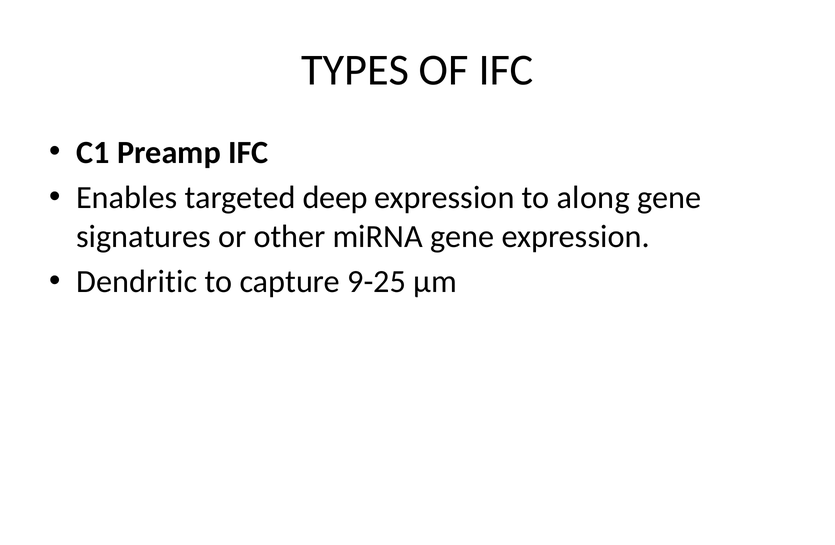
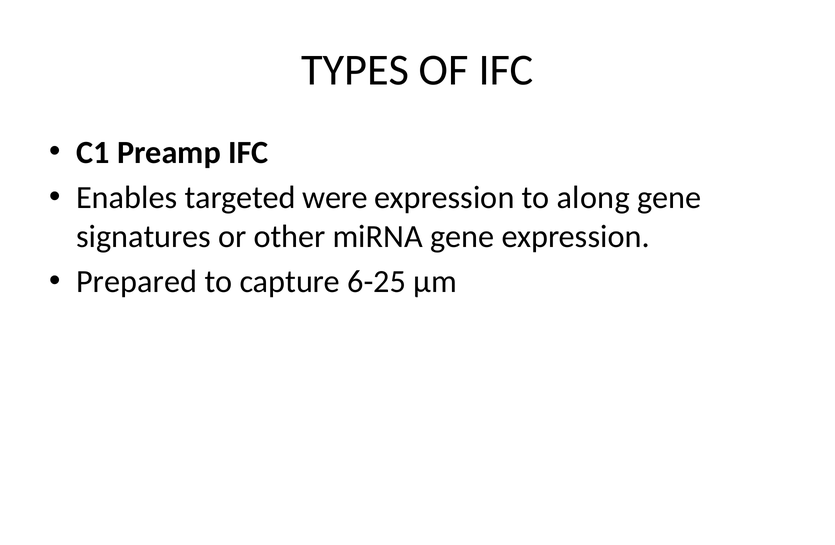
deep: deep -> were (335, 198)
Dendritic: Dendritic -> Prepared (137, 281)
9-25: 9-25 -> 6-25 (377, 281)
